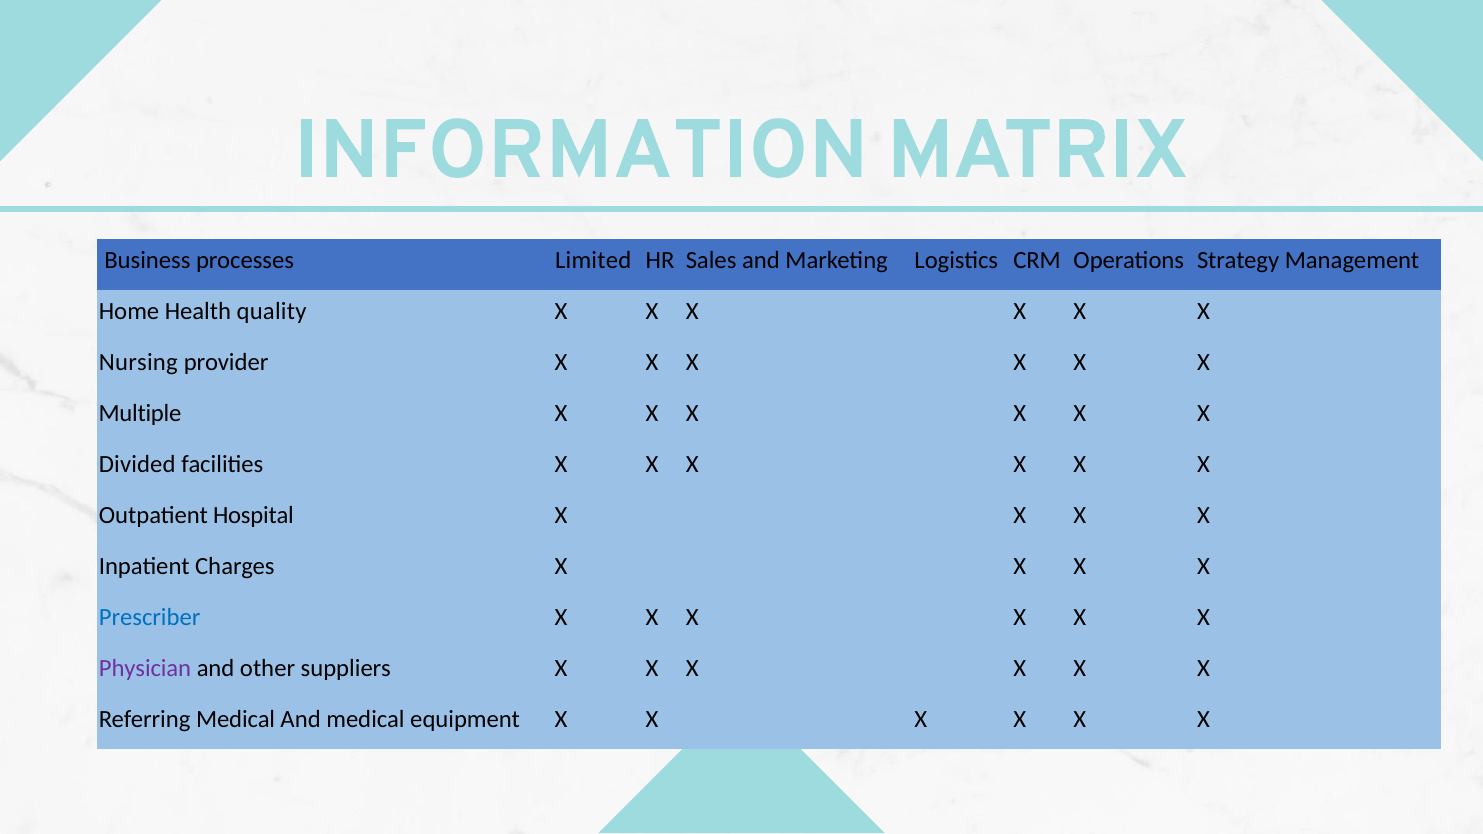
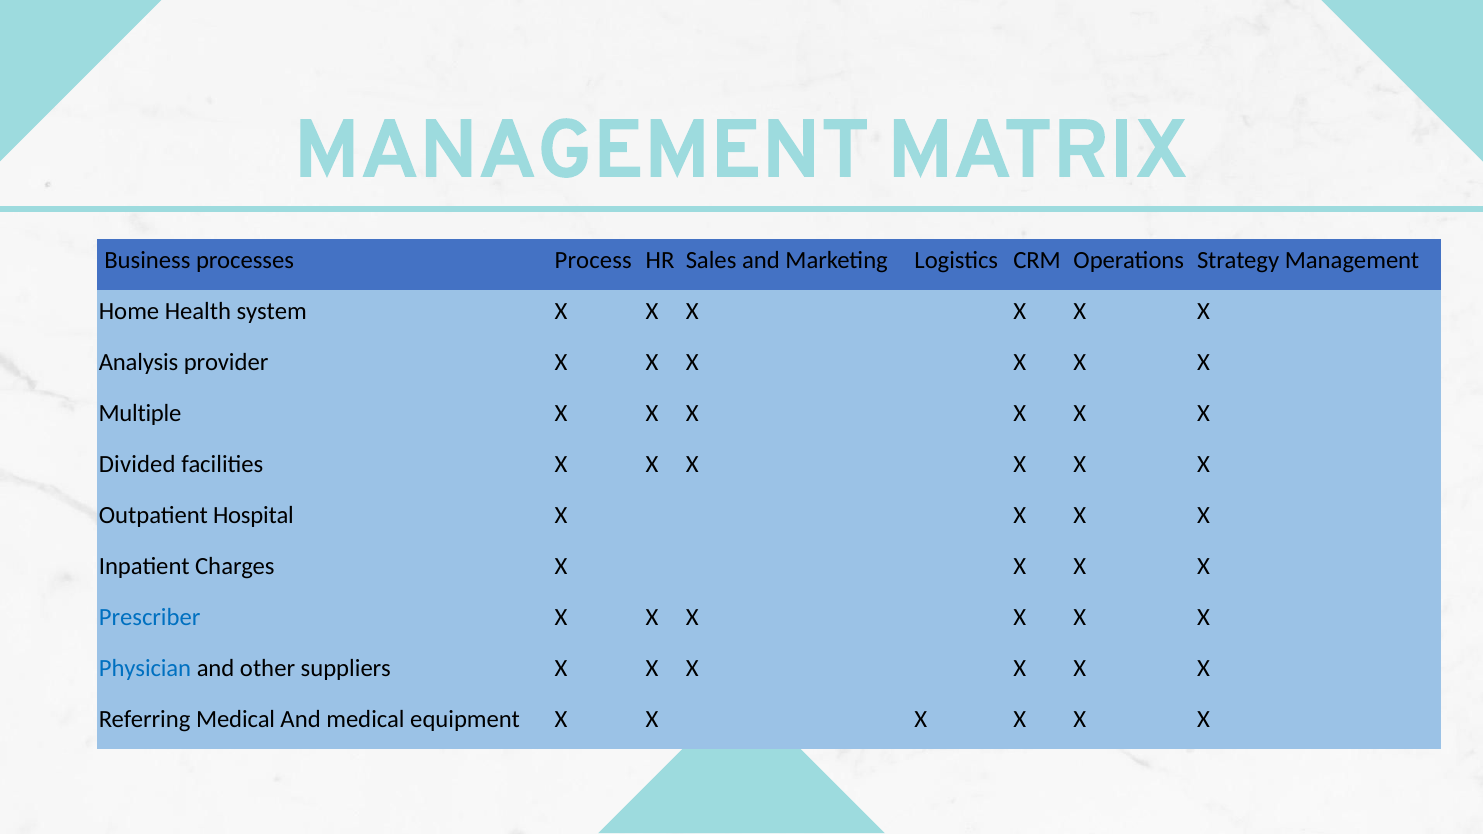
INFORMATION: INFORMATION -> MANAGEMENT (582, 150)
Limited: Limited -> Process (593, 260)
quality: quality -> system (272, 311)
Nursing: Nursing -> Analysis (139, 362)
Physician colour: purple -> blue (145, 668)
